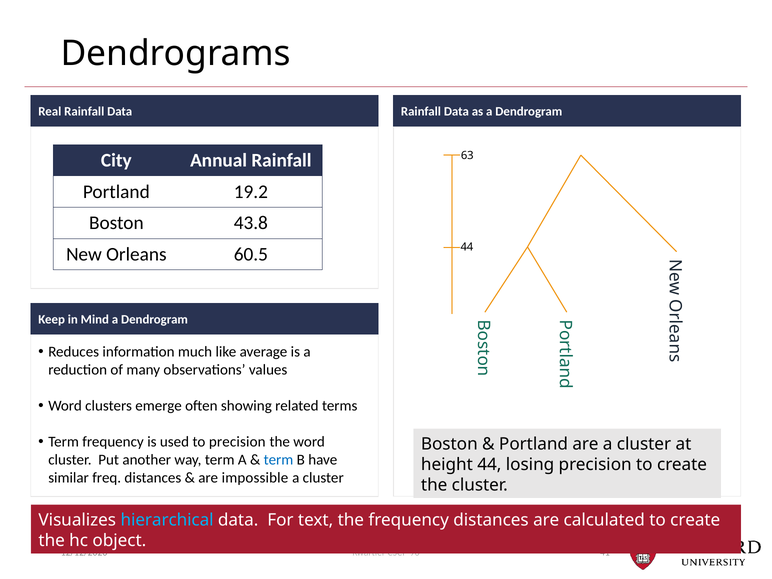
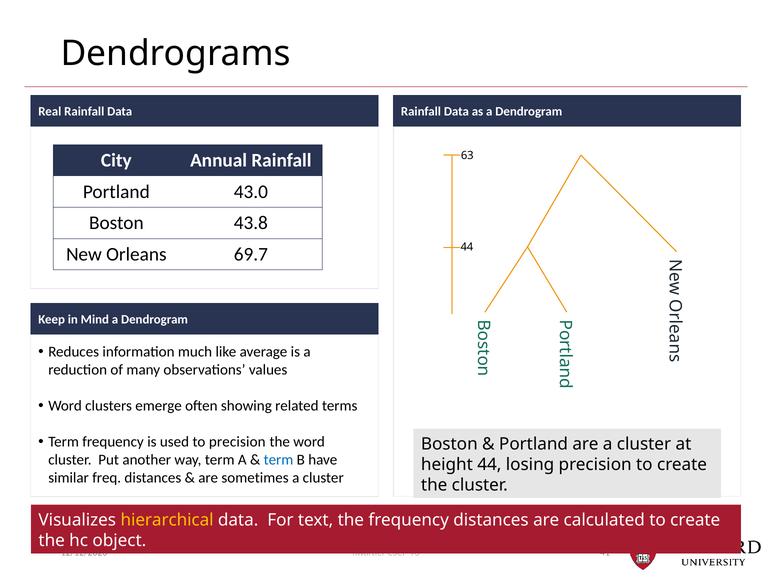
19.2: 19.2 -> 43.0 (251, 192)
60.5: 60.5 -> 69.7 (251, 254)
impossible: impossible -> sometimes (255, 478)
hierarchical colour: light blue -> yellow (167, 520)
